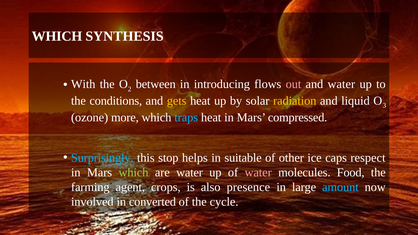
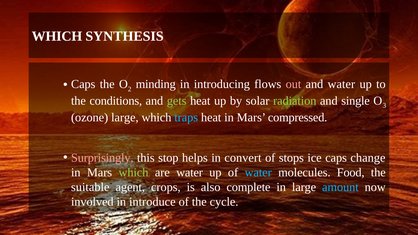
With: With -> Caps (83, 84)
between: between -> minding (156, 84)
gets colour: yellow -> light green (177, 101)
radiation colour: yellow -> light green (295, 101)
liquid: liquid -> single (356, 101)
ozone more: more -> large (125, 118)
Surprisingly colour: light blue -> pink (102, 158)
suitable: suitable -> convert (243, 158)
other: other -> stops (291, 158)
respect: respect -> change (368, 158)
water colour: pink -> light blue (258, 173)
farming: farming -> suitable (90, 187)
presence: presence -> complete (249, 187)
converted: converted -> introduce (152, 202)
